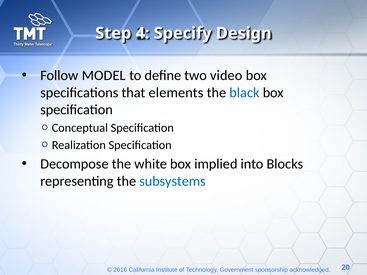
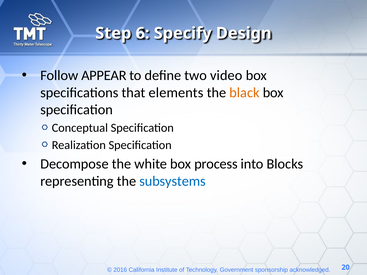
4: 4 -> 6 (143, 33)
MODEL: MODEL -> APPEAR (104, 76)
black colour: blue -> orange (245, 93)
implied: implied -> process (216, 164)
